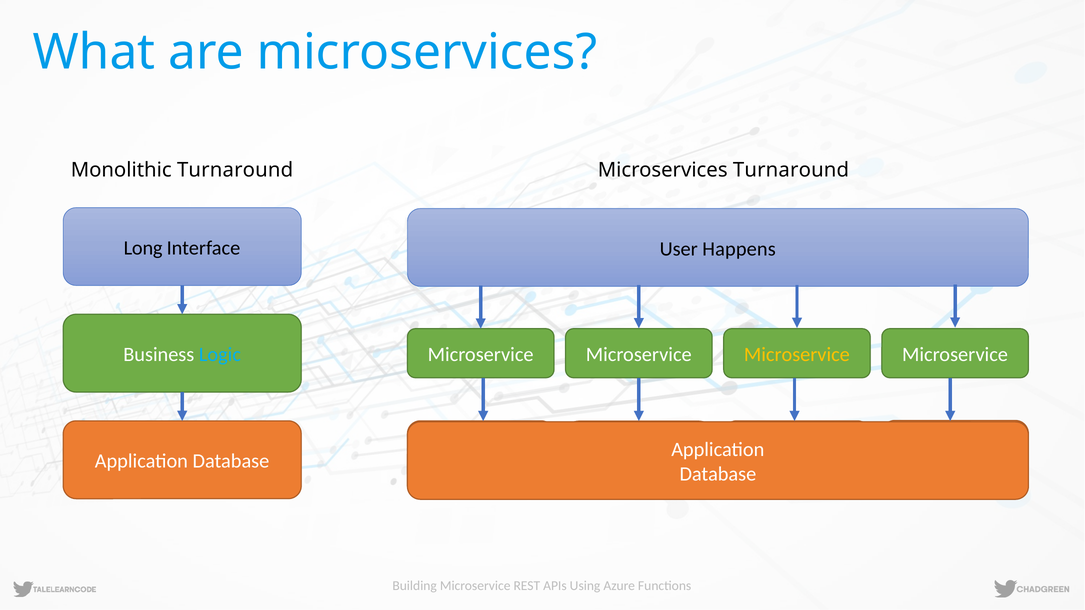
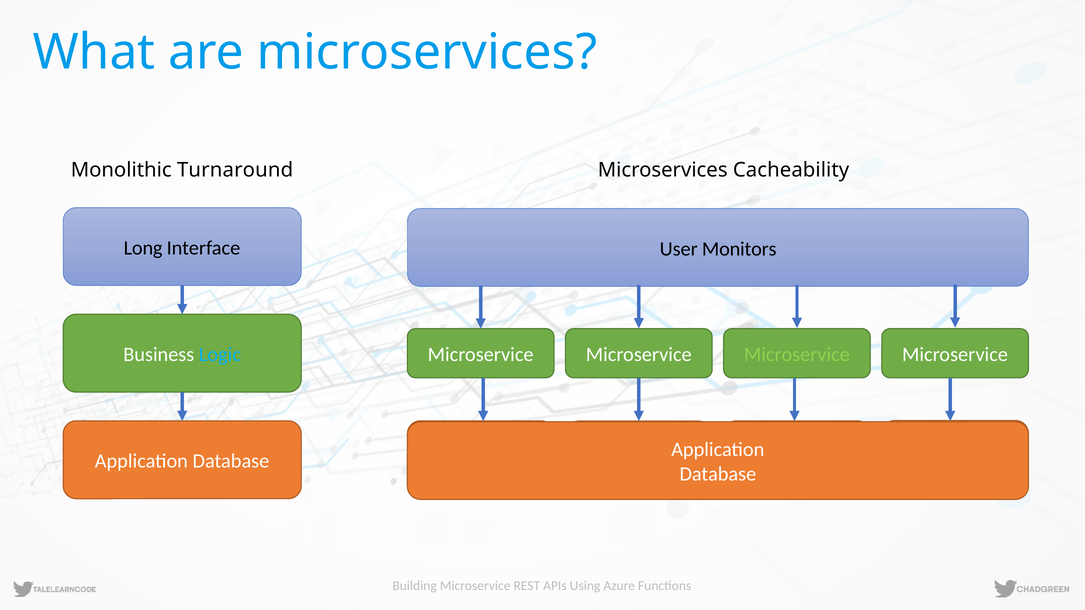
Microservices Turnaround: Turnaround -> Cacheability (791, 170)
Happens: Happens -> Monitors (739, 249)
Microservice colour: yellow -> light green (797, 355)
